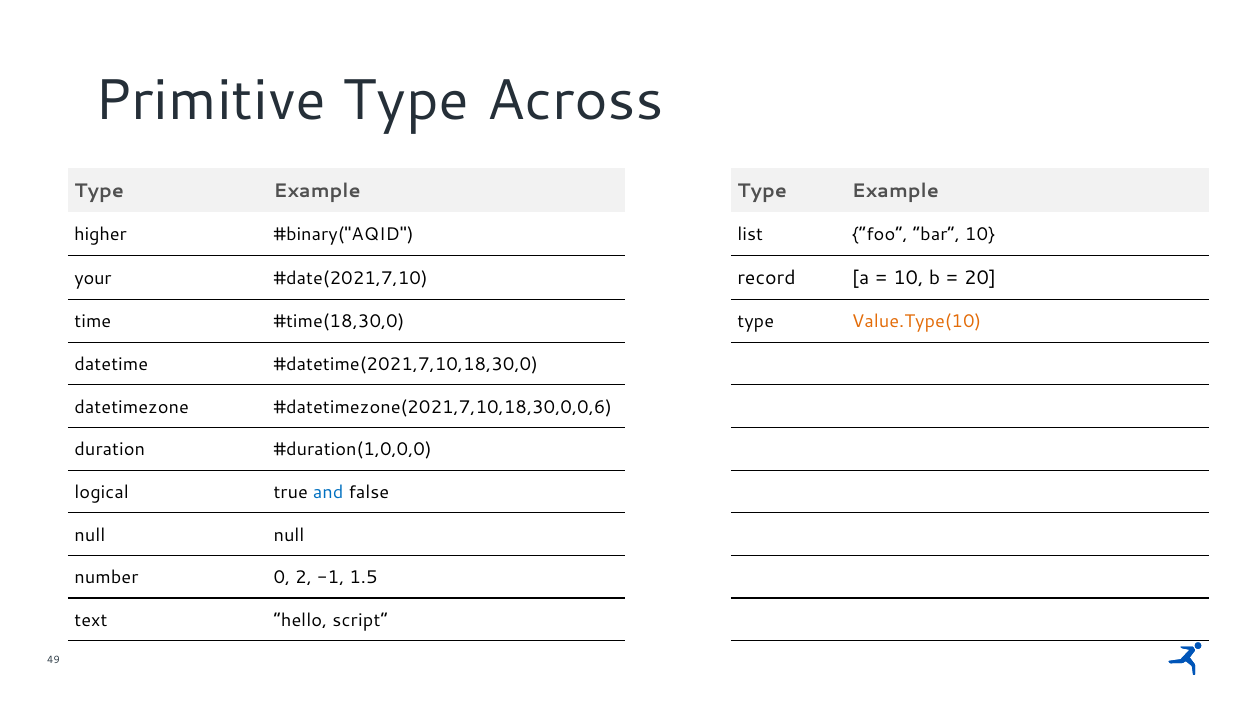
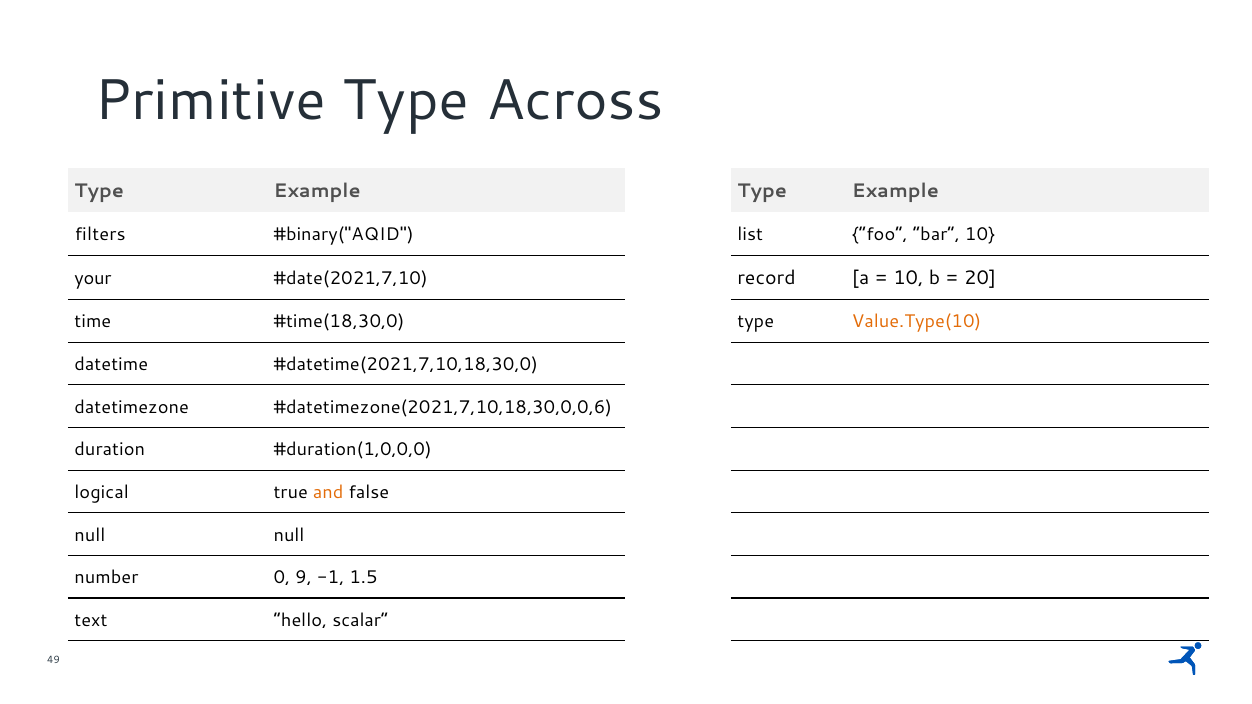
higher: higher -> filters (100, 235)
and colour: blue -> orange (328, 493)
2: 2 -> 9 (303, 578)
script: script -> scalar (360, 621)
